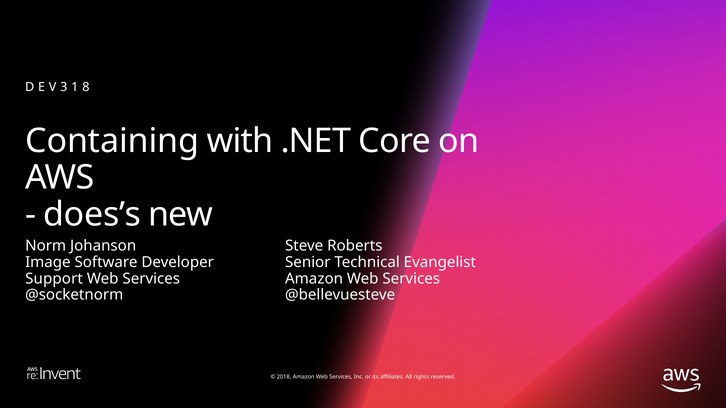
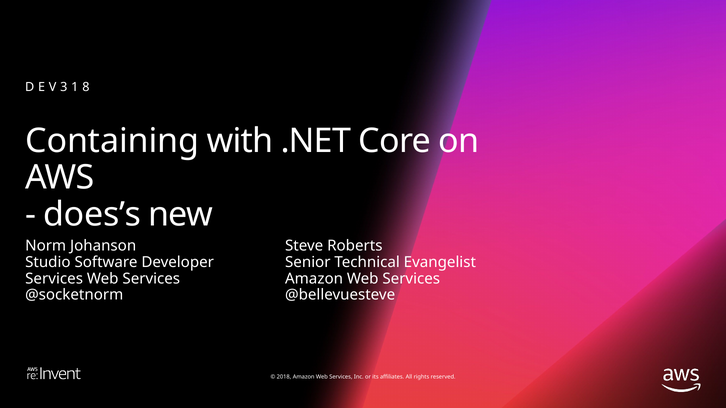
Image: Image -> Studio (48, 263)
Support: Support -> Services (54, 279)
